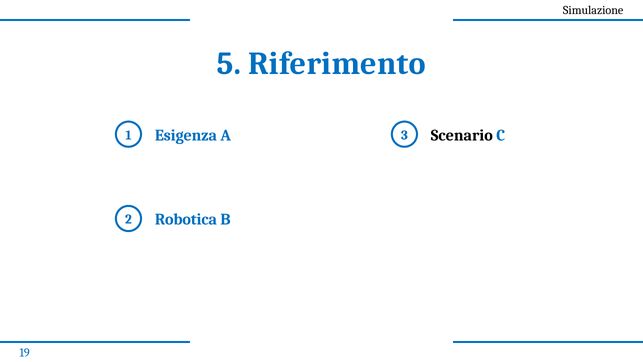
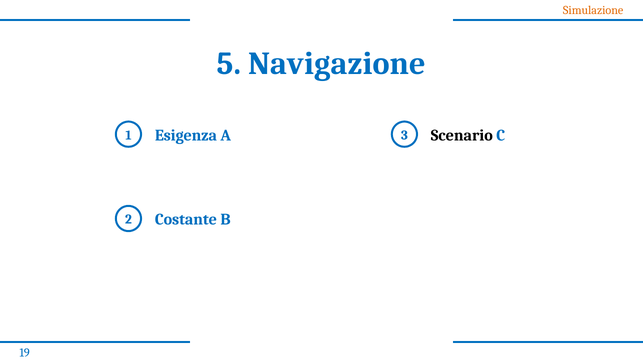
Simulazione colour: black -> orange (593, 10)
Riferimento: Riferimento -> Navigazione (337, 64)
Robotica: Robotica -> Costante (186, 219)
